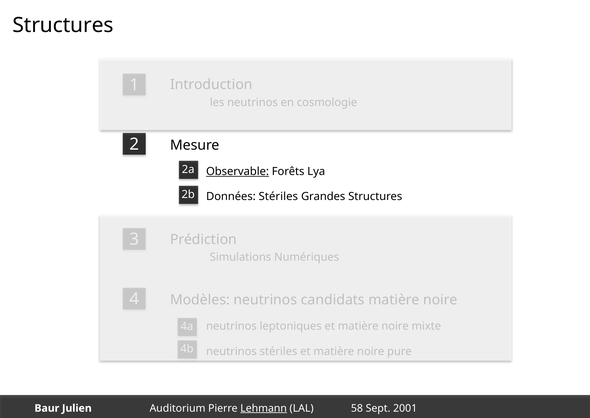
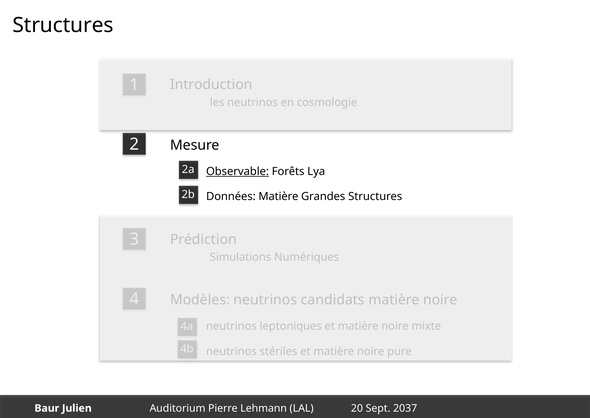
Données Stériles: Stériles -> Matière (278, 197)
Lehmann underline: present -> none (264, 408)
58: 58 -> 20 (357, 408)
2001: 2001 -> 2037 (405, 408)
